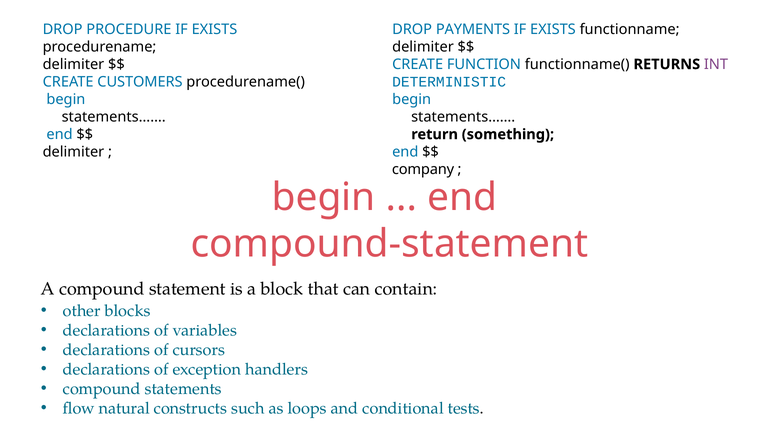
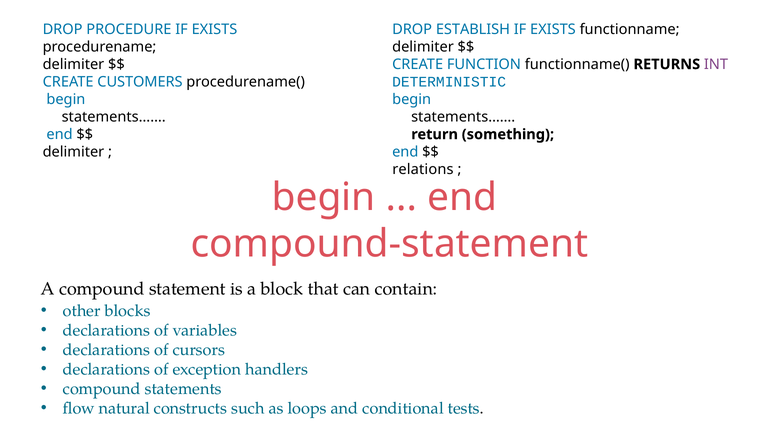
PAYMENTS: PAYMENTS -> ESTABLISH (473, 29)
company: company -> relations (423, 170)
